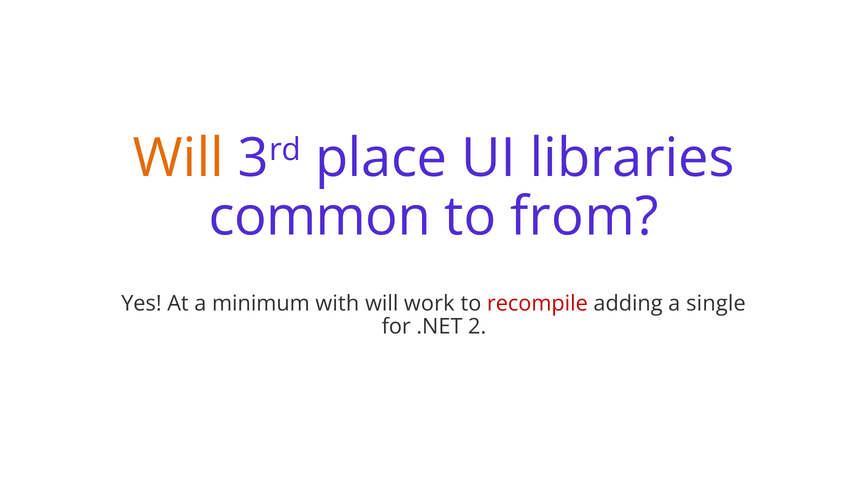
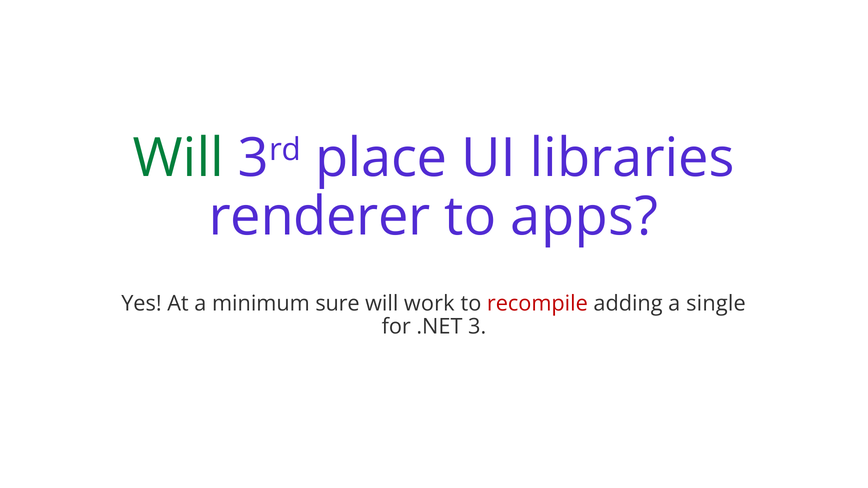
Will colour: orange -> green (178, 158)
common: common -> renderer (320, 217)
from: from -> apps (584, 217)
with: with -> sure (337, 304)
2: 2 -> 3 (477, 327)
